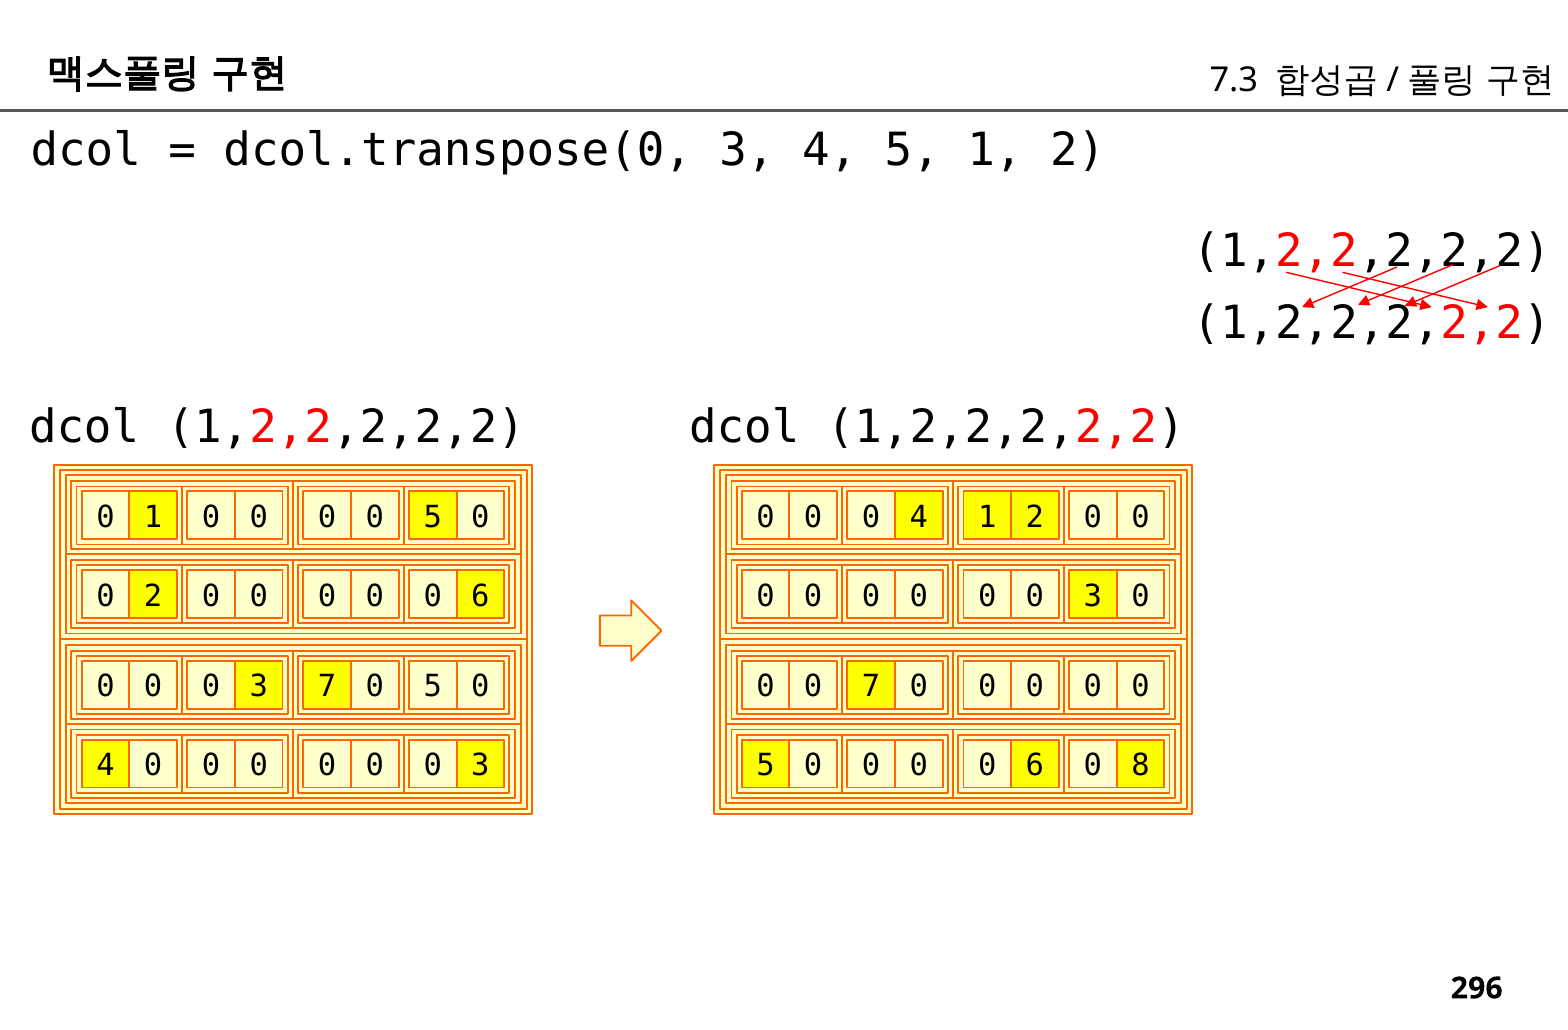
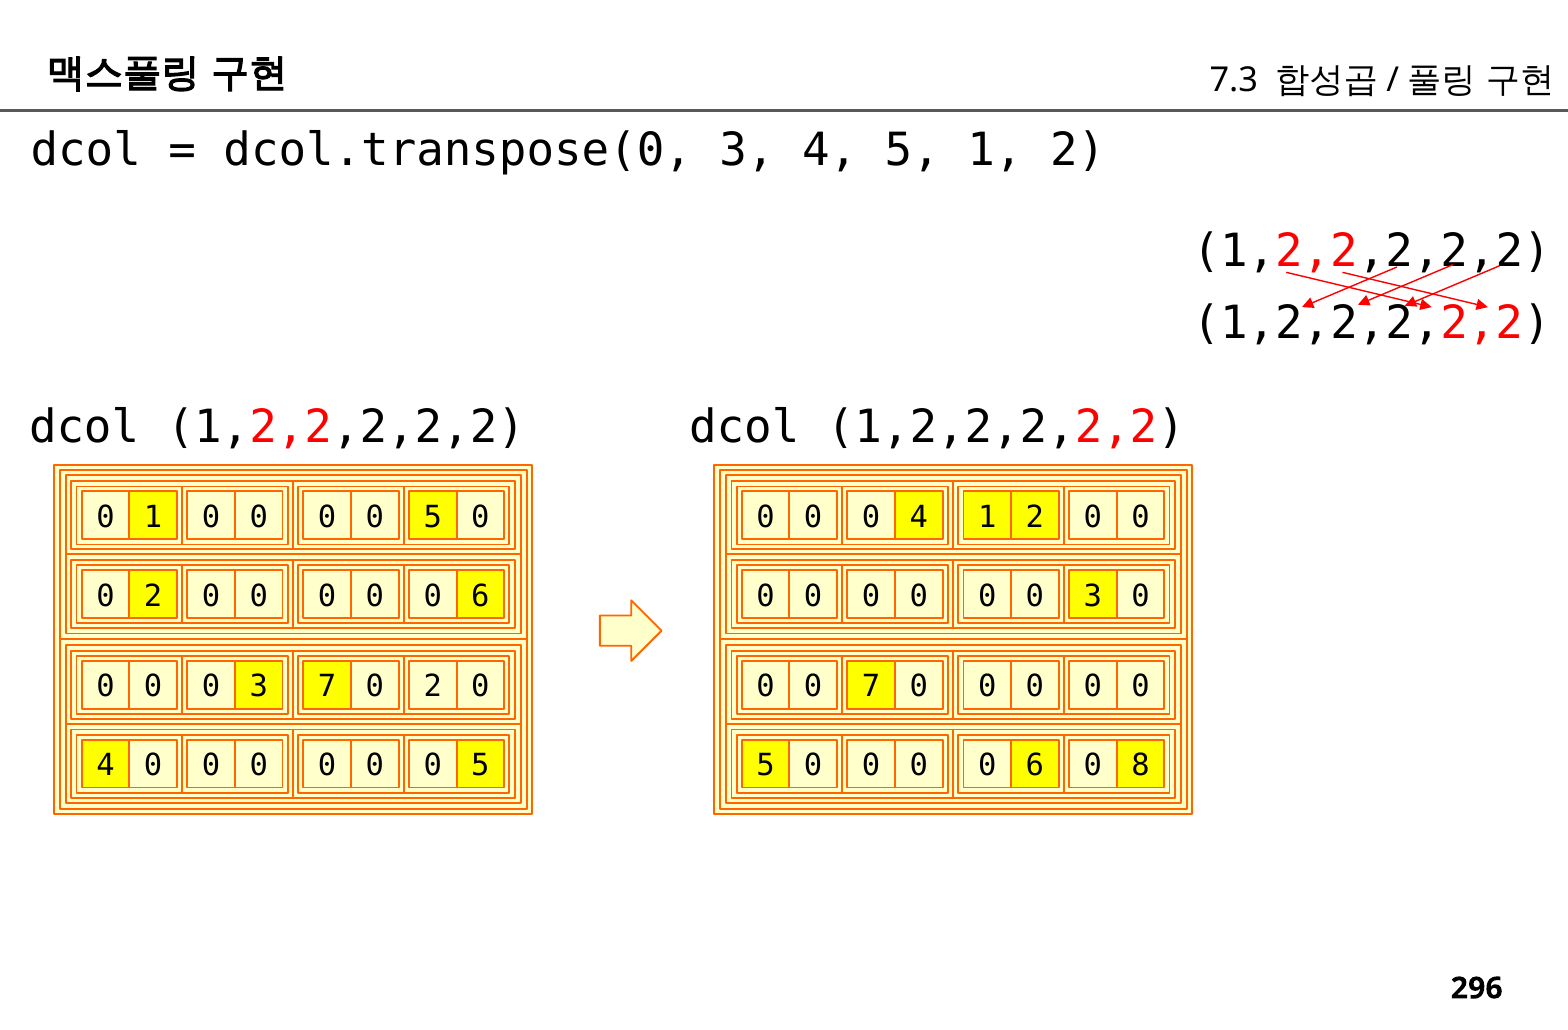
7 0 5: 5 -> 2 (433, 687)
3: 3 -> 5 (480, 766)
